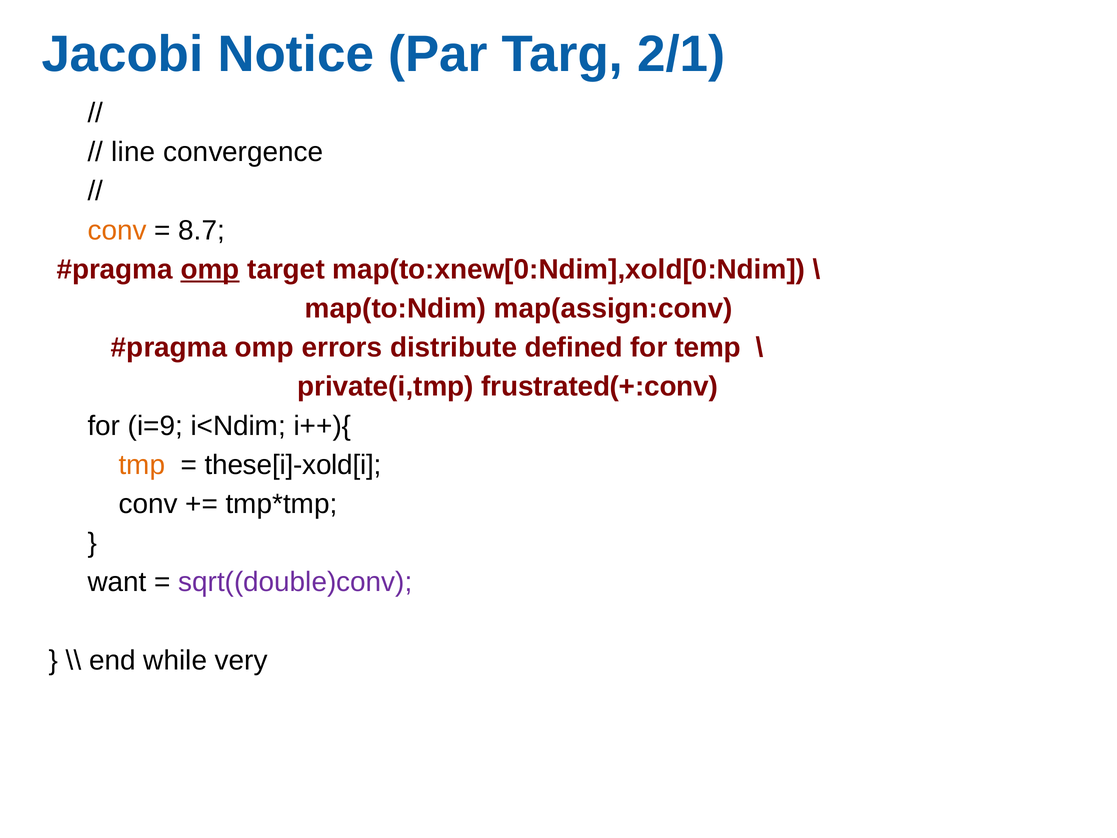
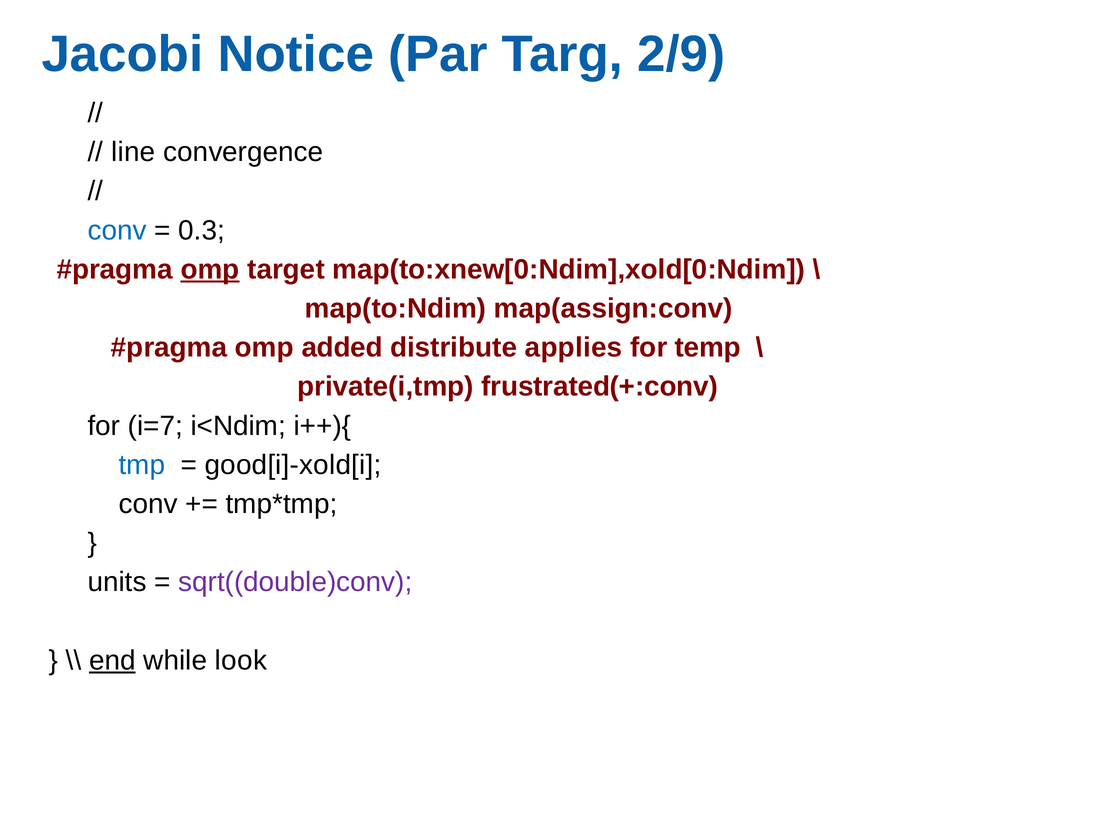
2/1: 2/1 -> 2/9 (681, 54)
conv colour: orange -> blue (117, 230)
8.7: 8.7 -> 0.3 (202, 230)
errors: errors -> added (342, 348)
defined: defined -> applies (574, 348)
i=9: i=9 -> i=7 (155, 426)
tmp colour: orange -> blue (142, 465)
these[i]-xold[i: these[i]-xold[i -> good[i]-xold[i (293, 465)
want: want -> units (117, 582)
end underline: none -> present (112, 660)
very: very -> look (241, 660)
